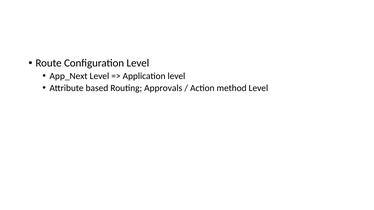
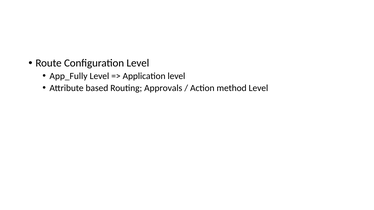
App_Next: App_Next -> App_Fully (69, 76)
